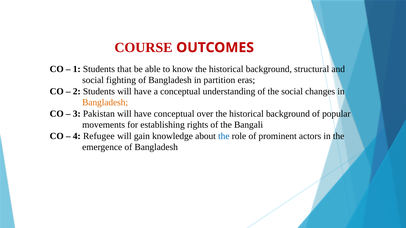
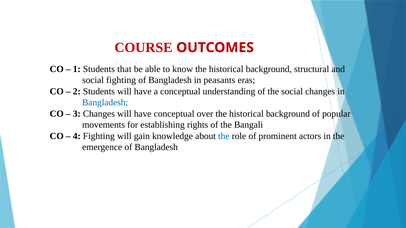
partition: partition -> peasants (219, 80)
Bangladesh colour: orange -> blue (105, 103)
3 Pakistan: Pakistan -> Changes (99, 114)
4 Refugee: Refugee -> Fighting (99, 136)
